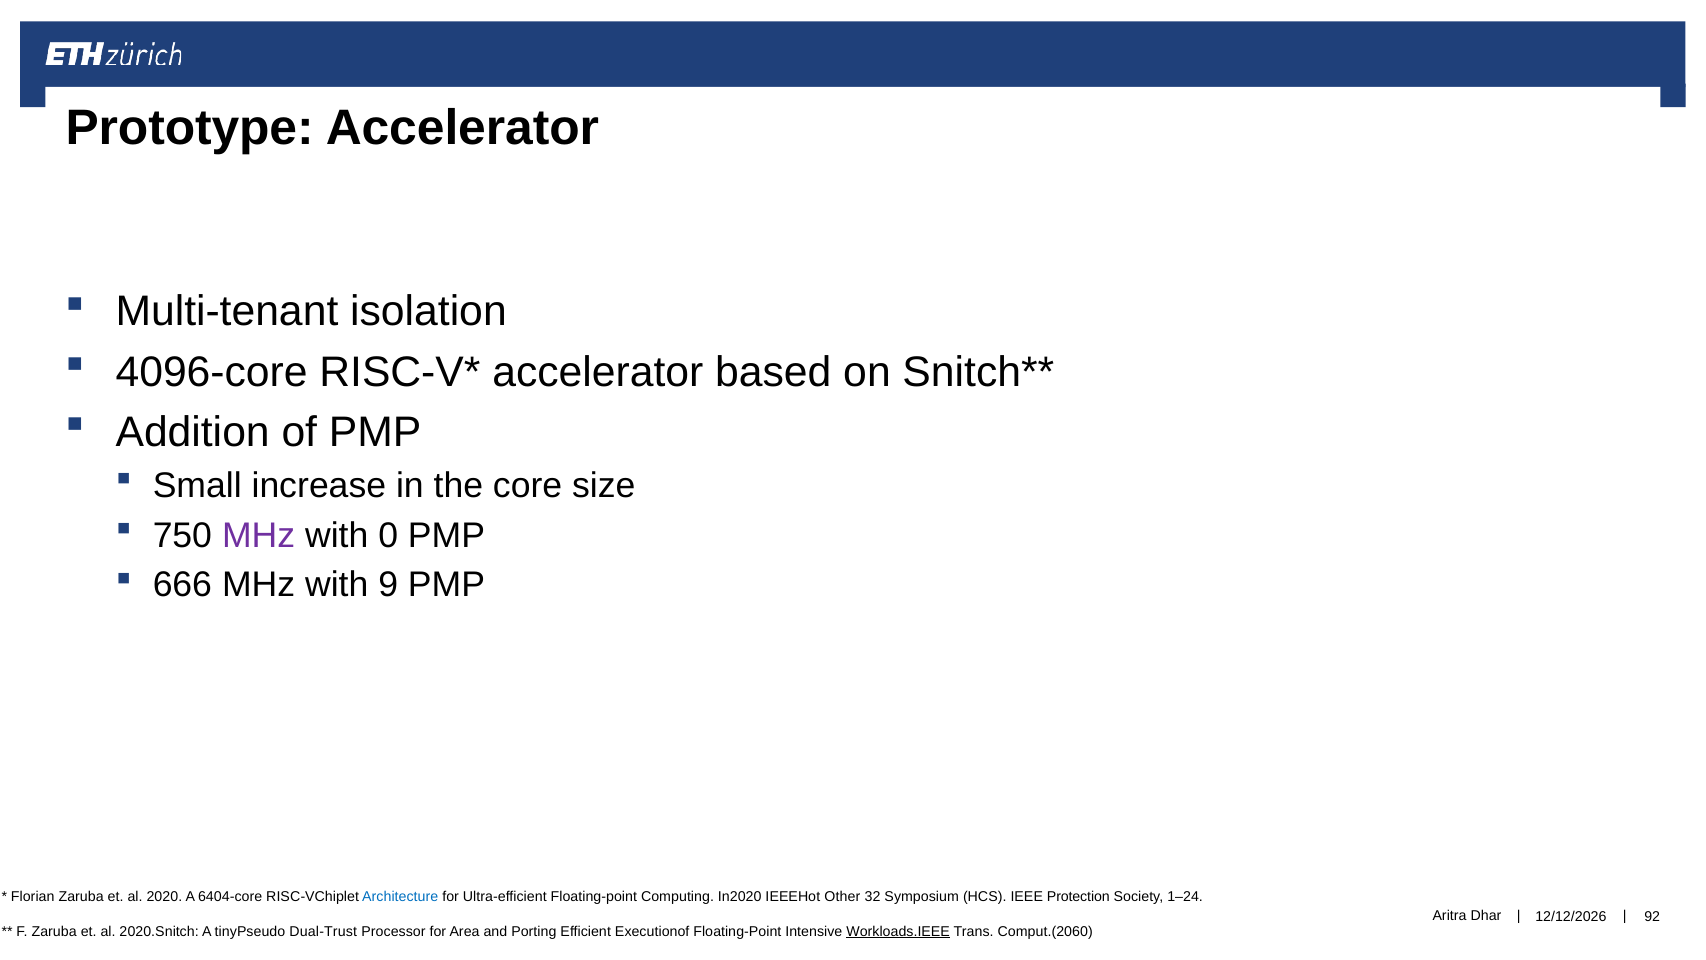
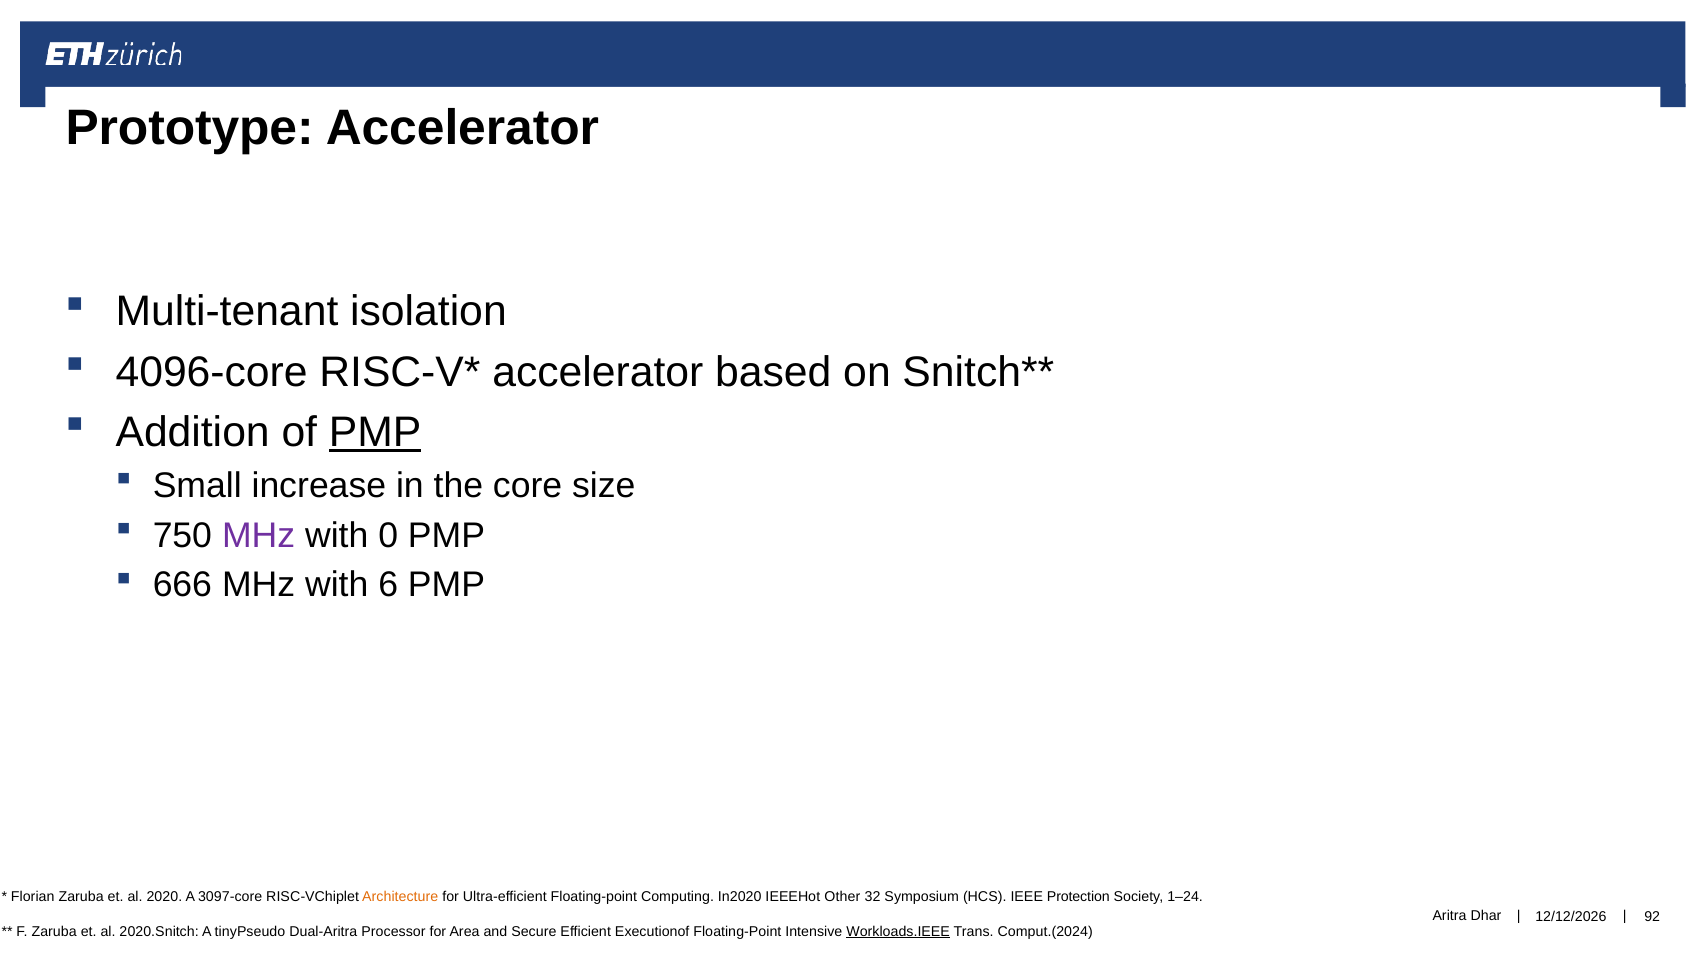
PMP underline: none -> present (375, 432)
9: 9 -> 6 (388, 585)
6404-core: 6404-core -> 3097-core (230, 897)
Architecture colour: blue -> orange (400, 897)
Dual-Trust: Dual-Trust -> Dual-Aritra (323, 931)
Porting: Porting -> Secure (534, 931)
Comput.(2060: Comput.(2060 -> Comput.(2024 (1045, 931)
